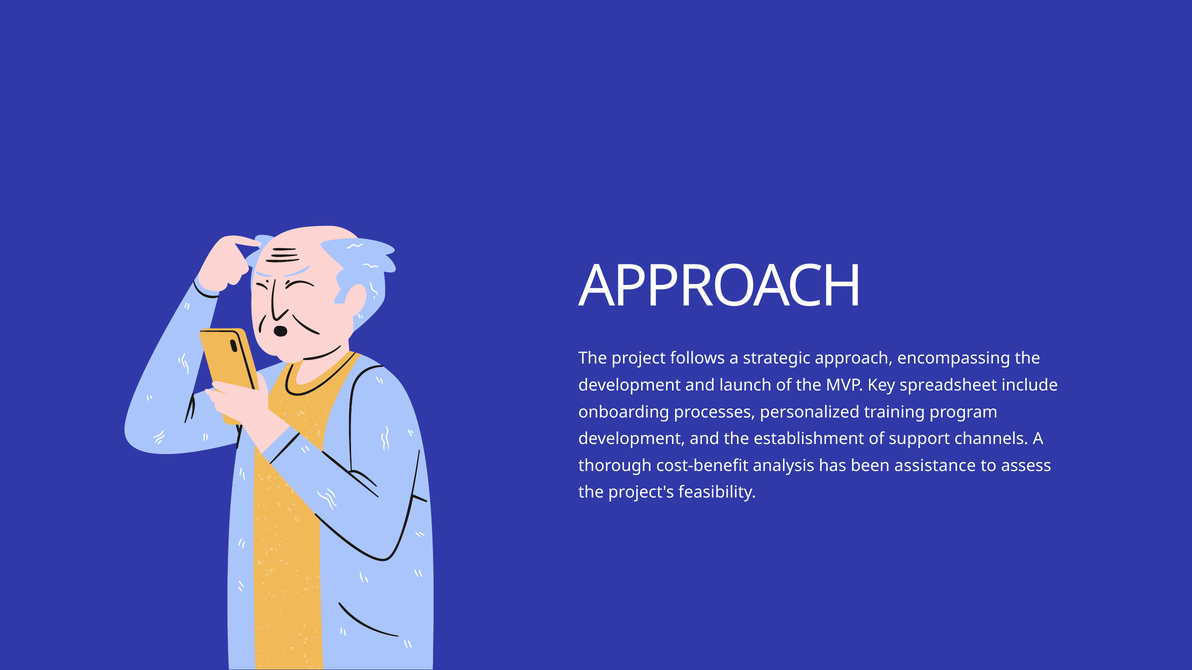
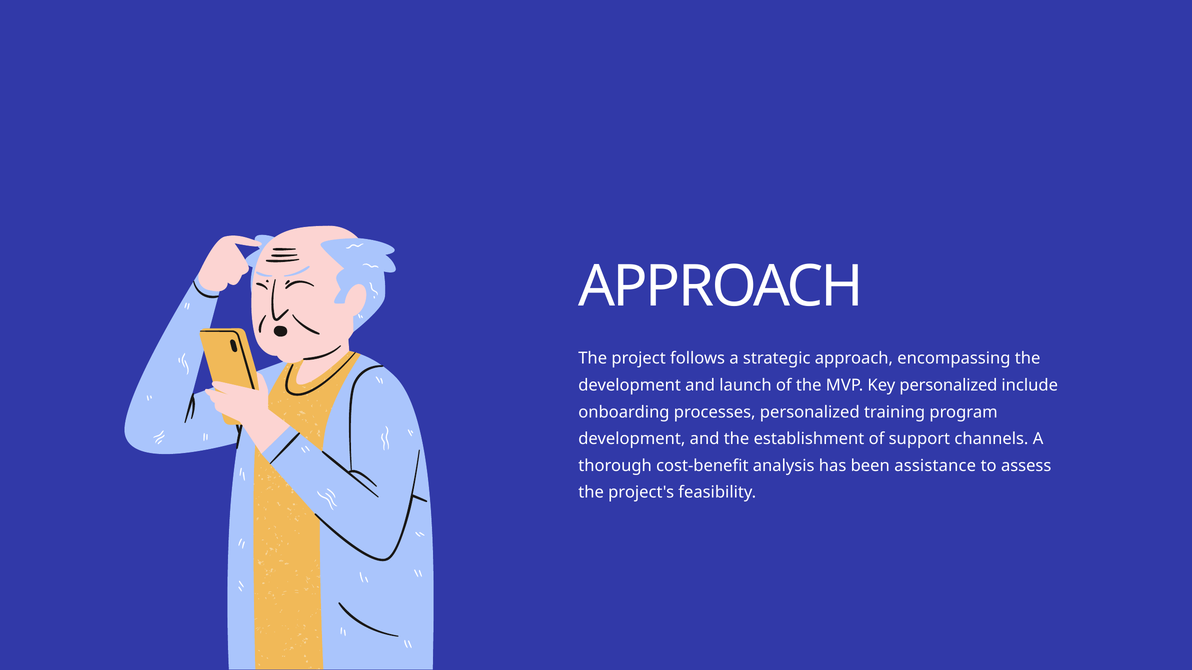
Key spreadsheet: spreadsheet -> personalized (948, 386)
